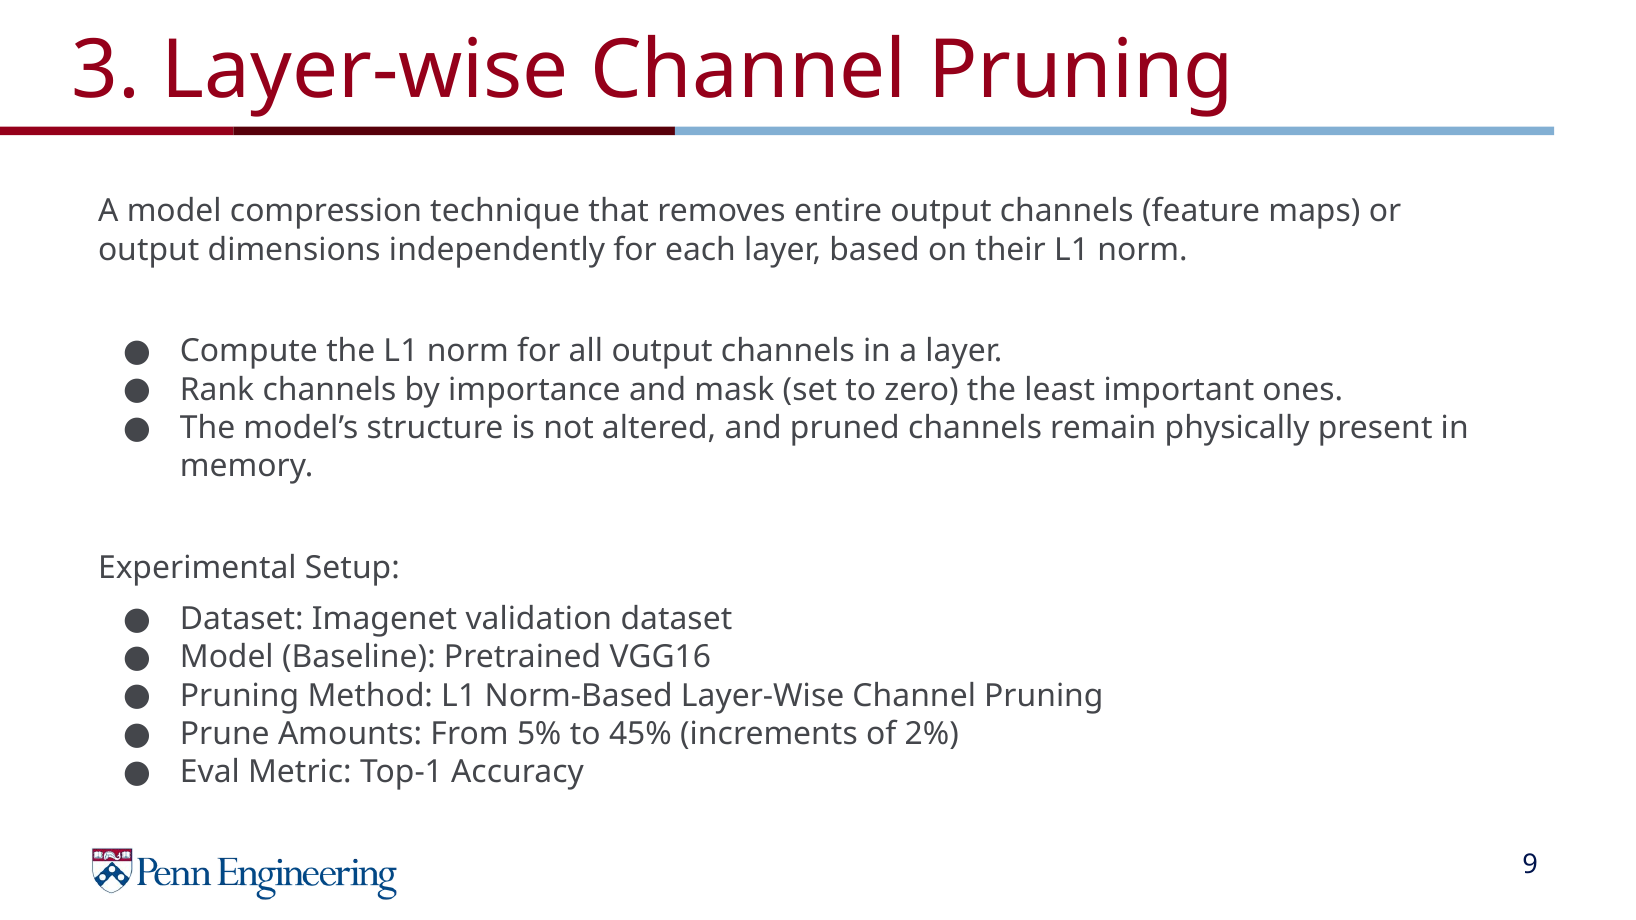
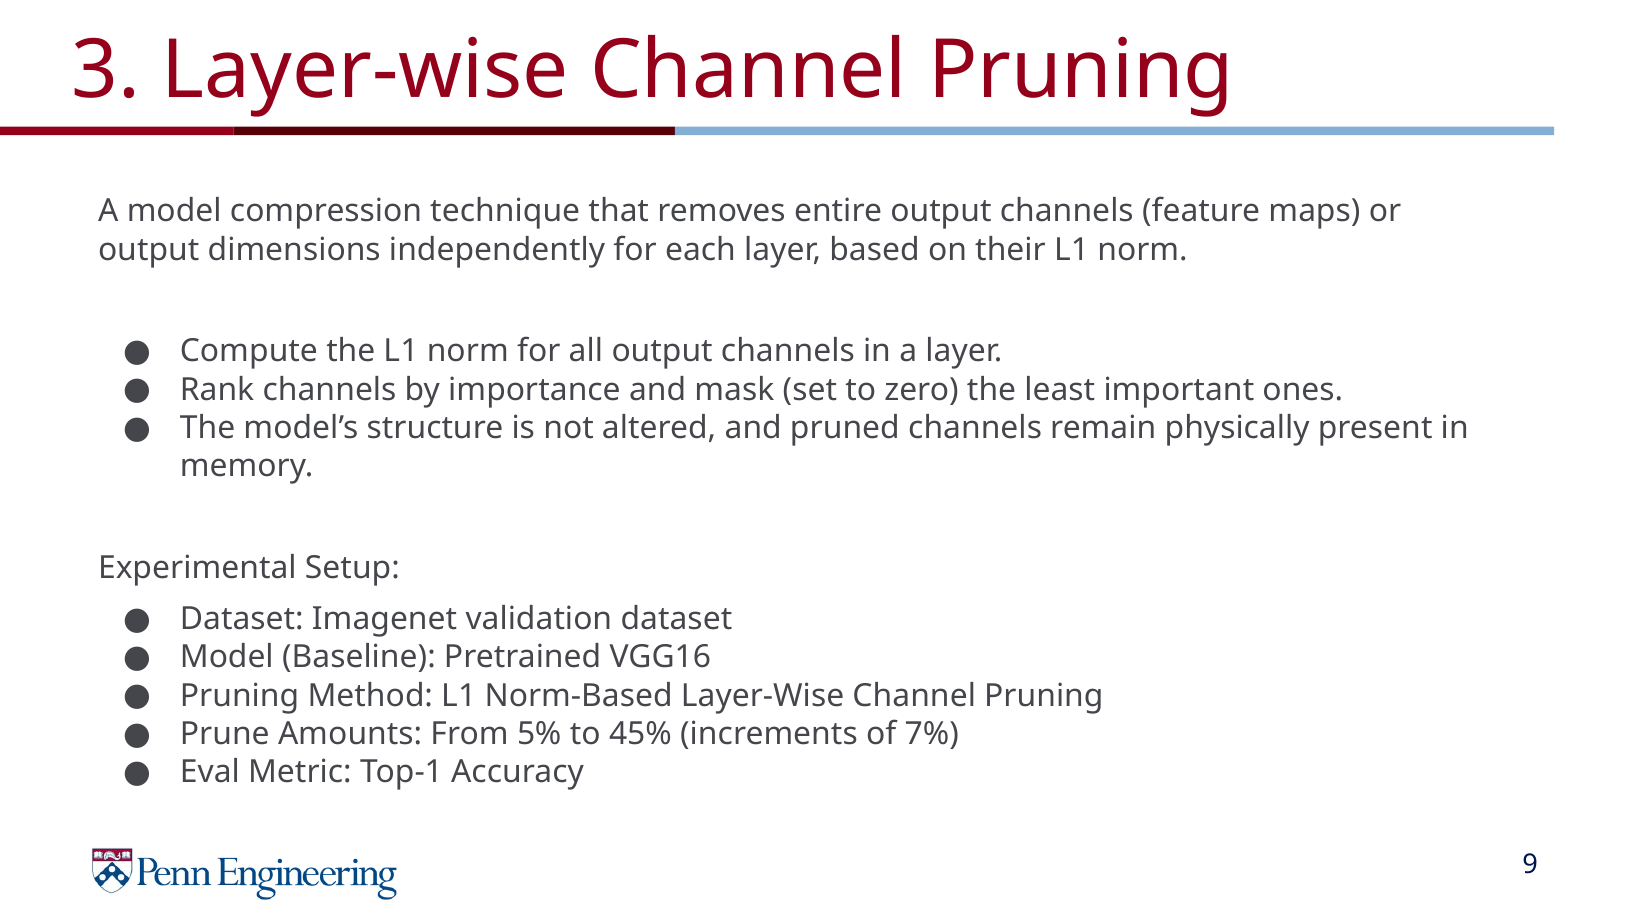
2%: 2% -> 7% (932, 734)
